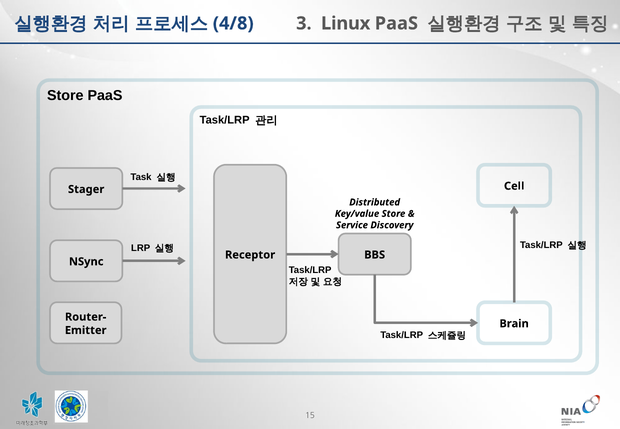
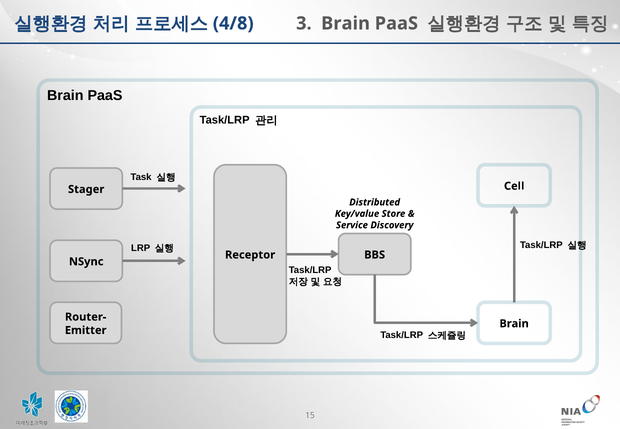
3 Linux: Linux -> Brain (346, 23)
Store: Store -> Brain (65, 96)
